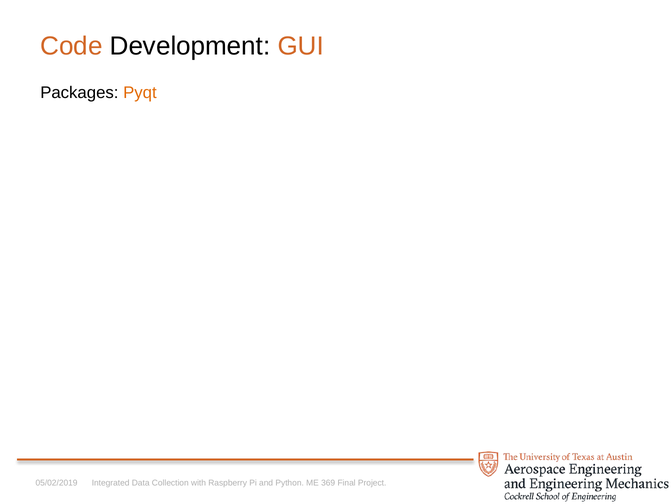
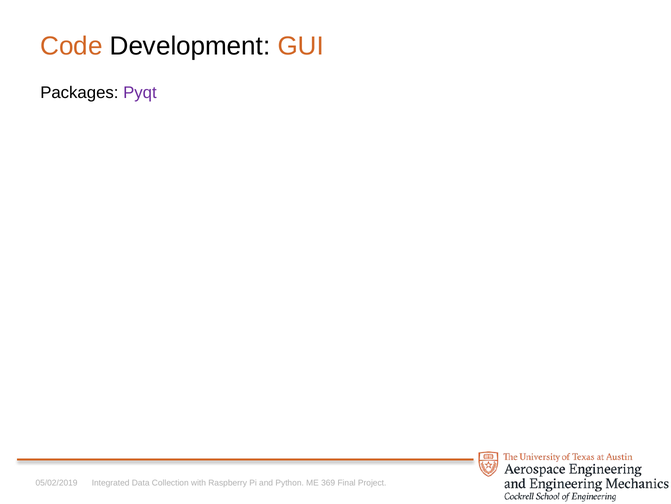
Pyqt colour: orange -> purple (140, 93)
